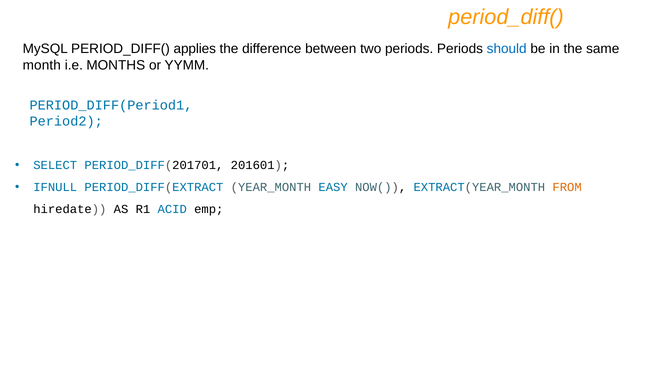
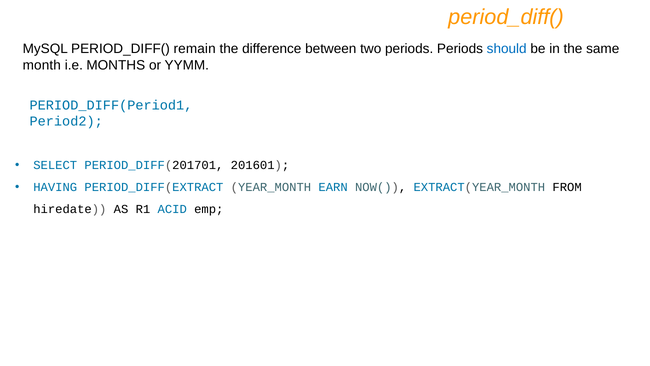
applies: applies -> remain (195, 49)
IFNULL: IFNULL -> HAVING (55, 187)
EASY: EASY -> EARN (333, 187)
FROM colour: orange -> black (567, 187)
